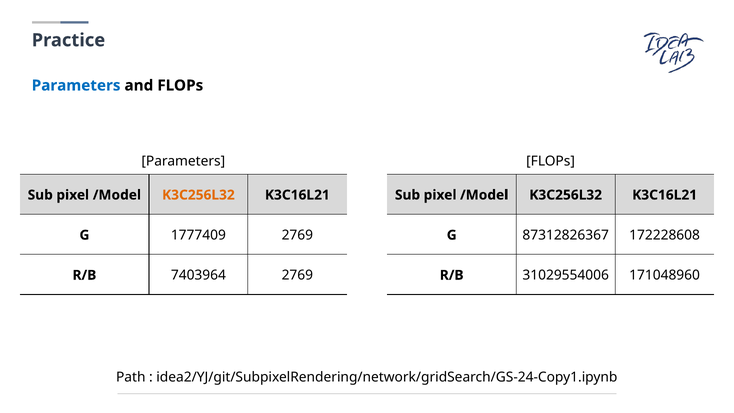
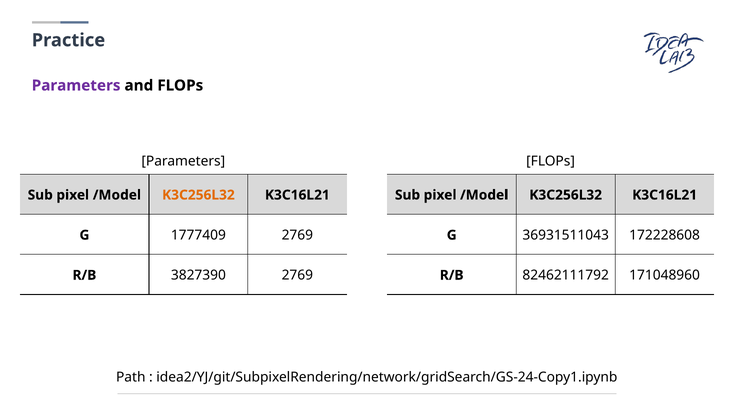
Parameters colour: blue -> purple (76, 85)
87312826367: 87312826367 -> 36931511043 (566, 235)
7403964: 7403964 -> 3827390 (198, 275)
31029554006: 31029554006 -> 82462111792 (566, 275)
